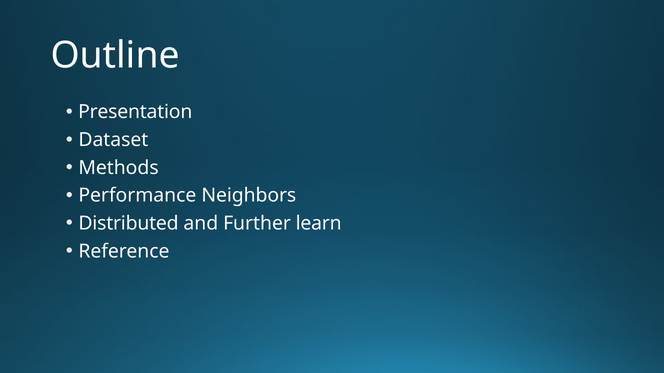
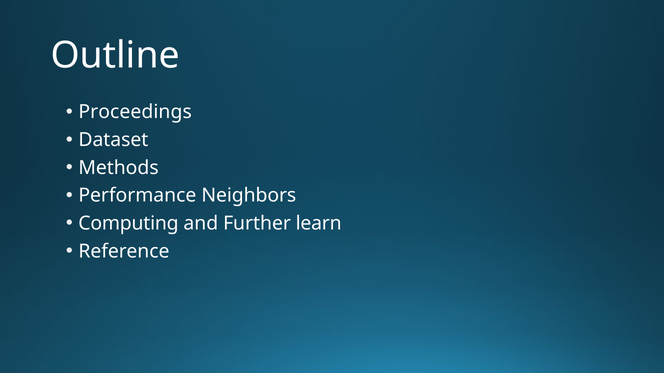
Presentation: Presentation -> Proceedings (135, 112)
Distributed: Distributed -> Computing (129, 224)
